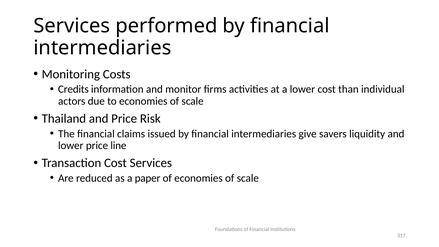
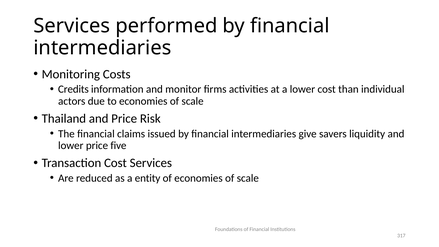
line: line -> five (118, 146)
paper: paper -> entity (148, 178)
